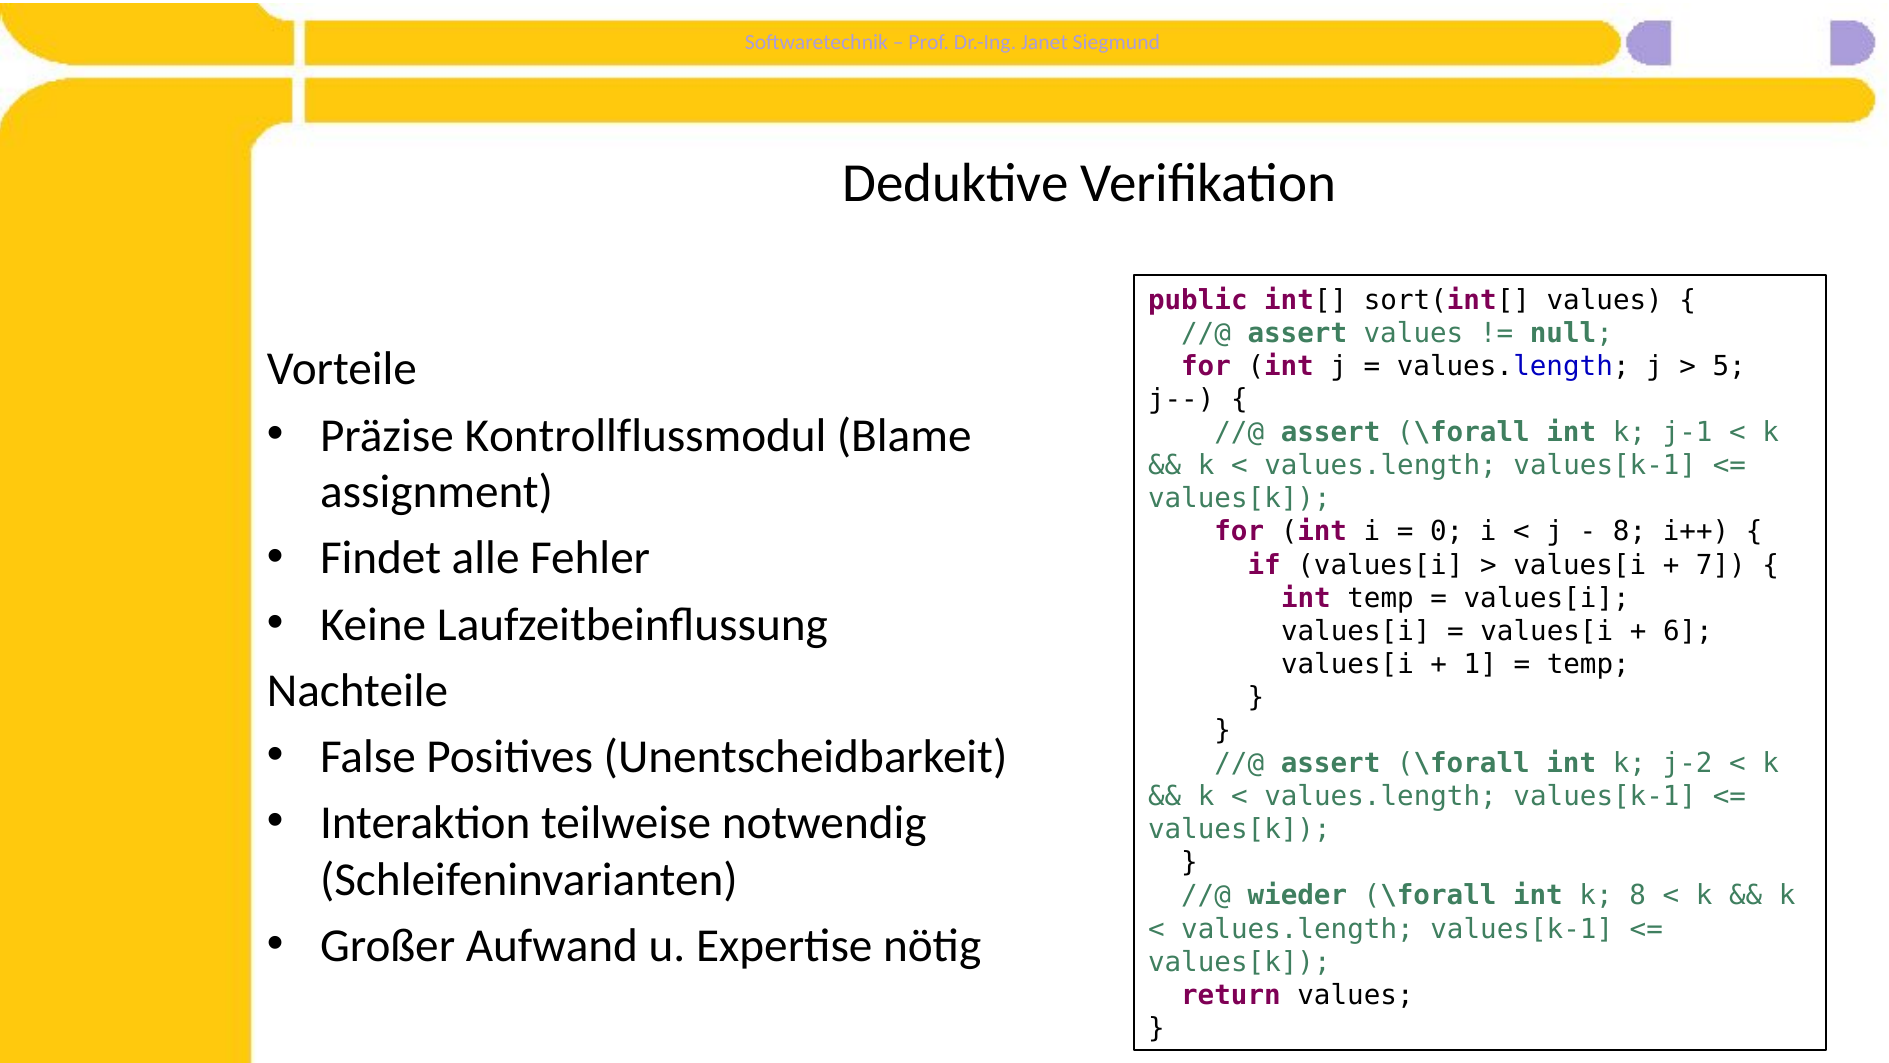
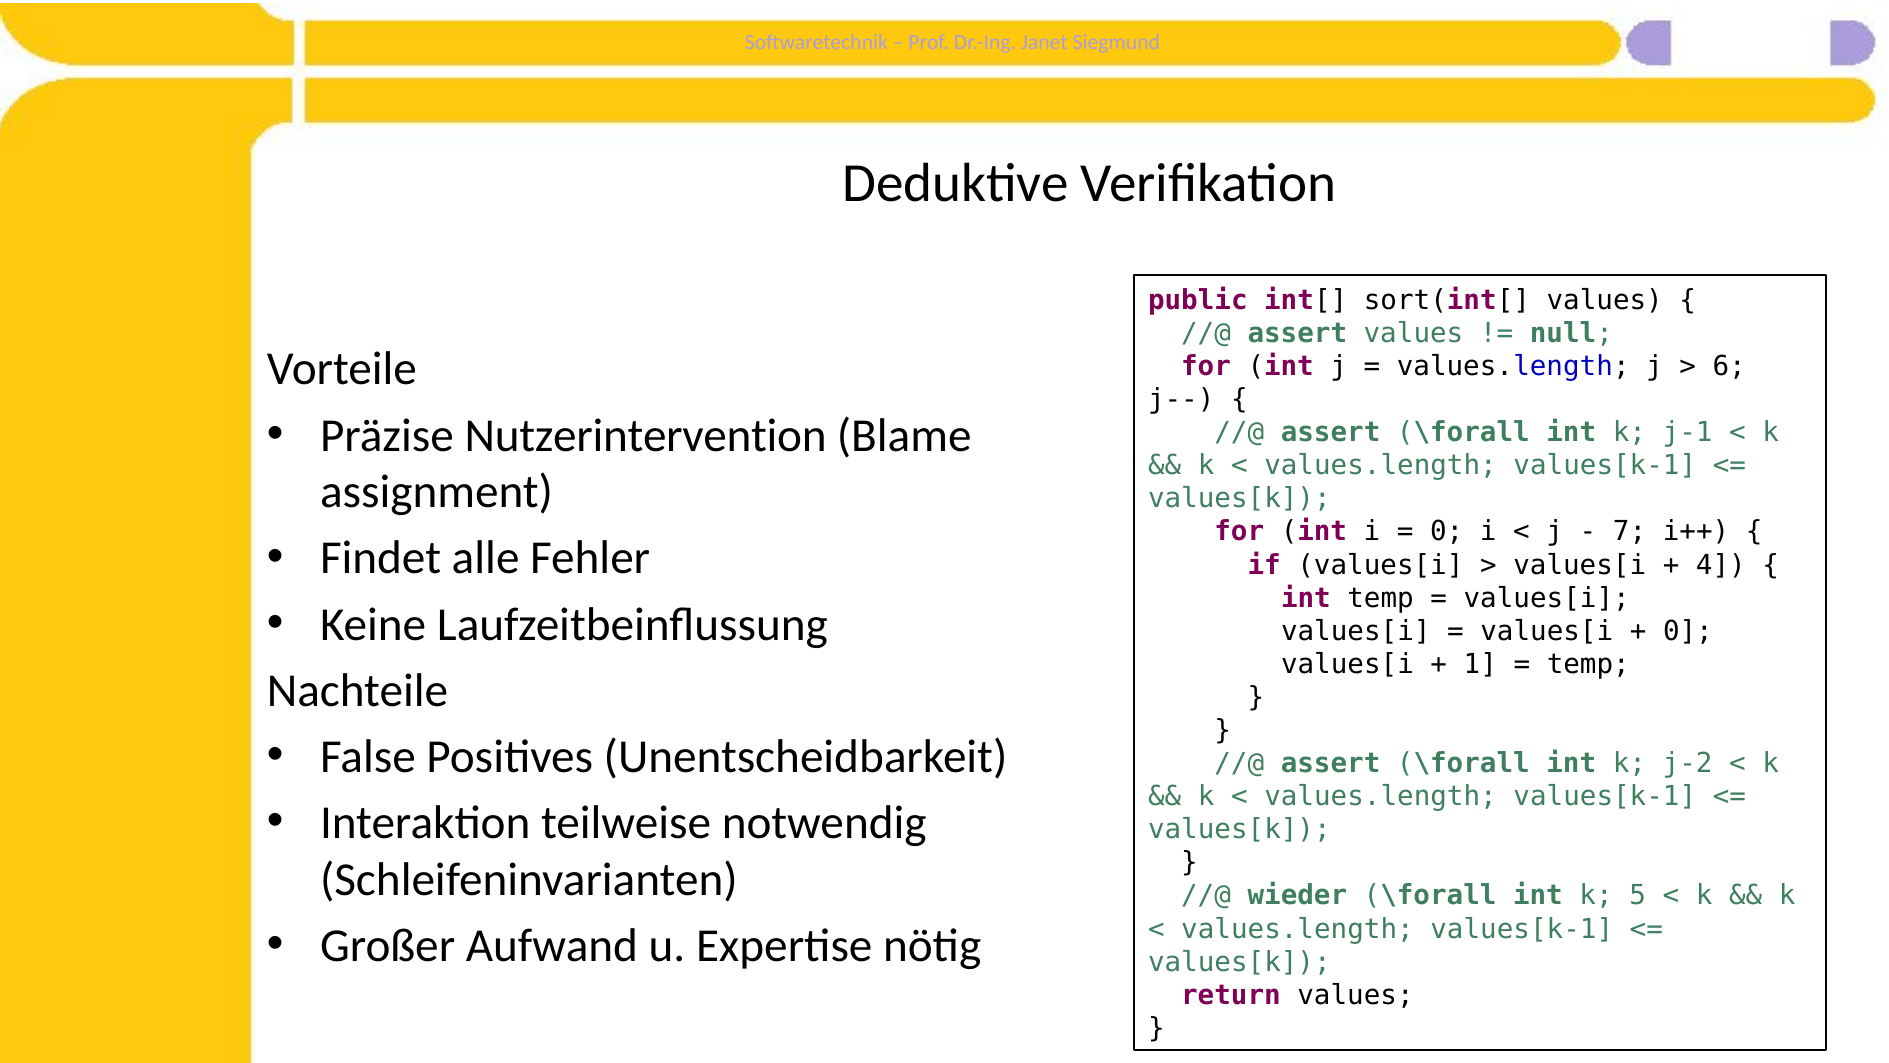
5: 5 -> 6 (1729, 366)
Kontrollflussmodul: Kontrollflussmodul -> Nutzerintervention (646, 435)
8: 8 -> 7 (1630, 532)
7: 7 -> 4 (1721, 565)
6: 6 -> 0 (1688, 631)
k 8: 8 -> 5 (1638, 895)
